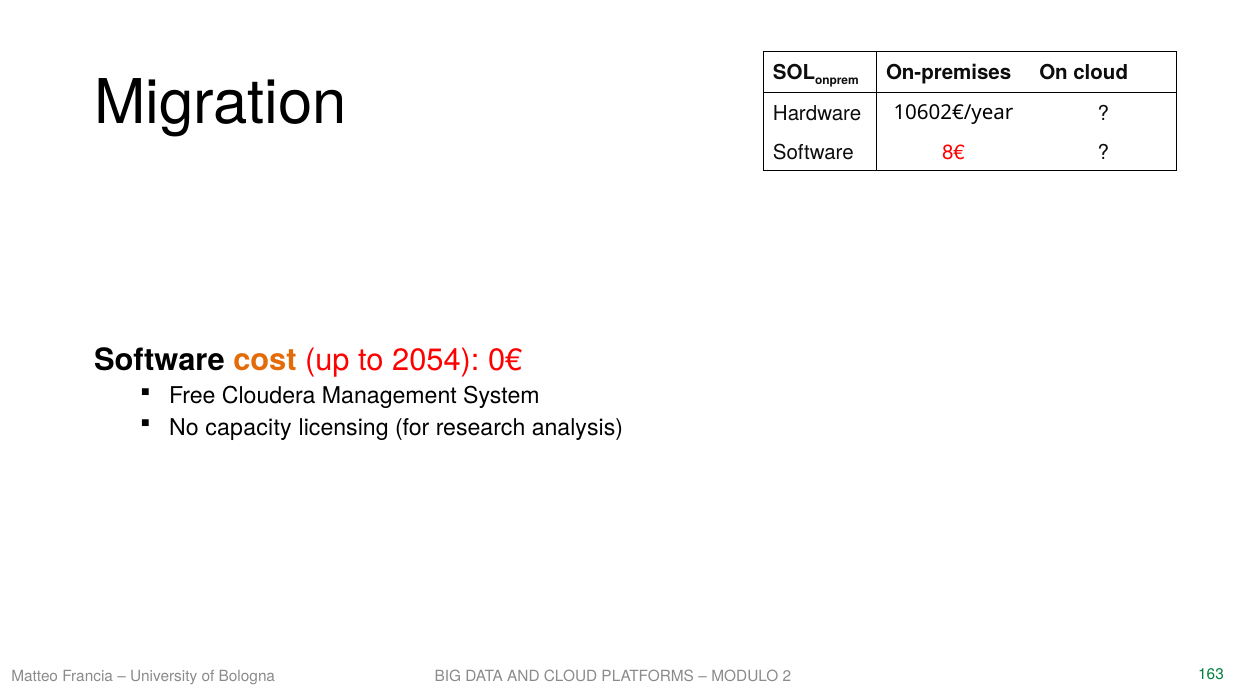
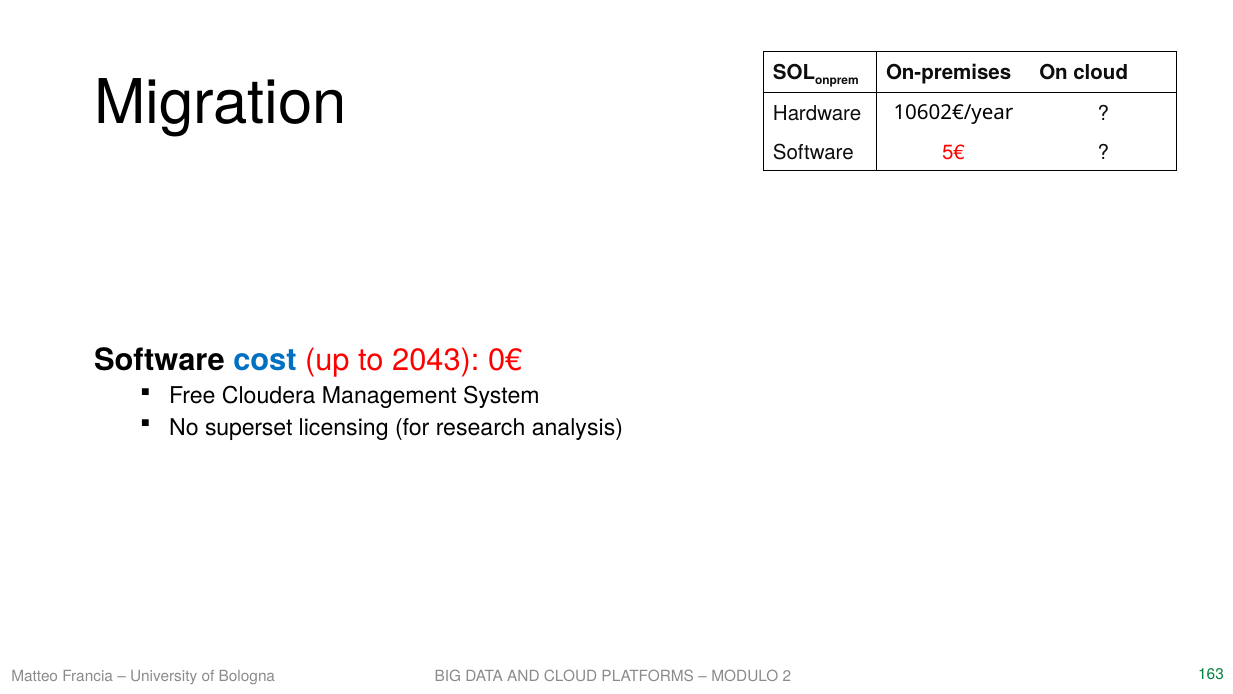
8€: 8€ -> 5€ (953, 153)
cost colour: orange -> blue (265, 360)
2054: 2054 -> 2043 (436, 360)
capacity: capacity -> superset (249, 427)
